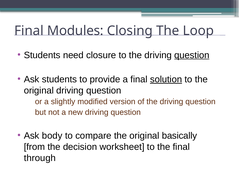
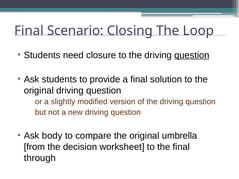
Modules: Modules -> Scenario (75, 31)
solution underline: present -> none (166, 79)
basically: basically -> umbrella (179, 136)
